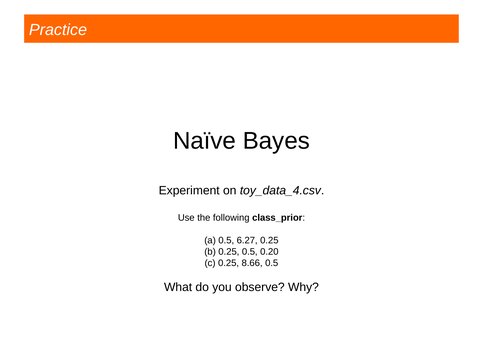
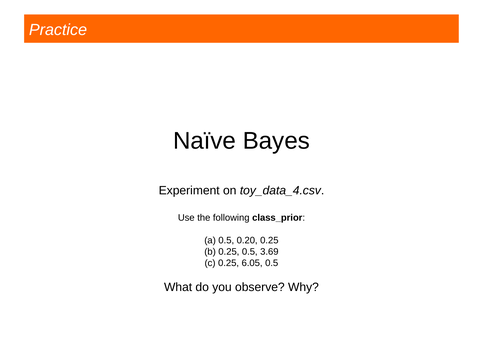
6.27: 6.27 -> 0.20 (247, 241)
0.20: 0.20 -> 3.69 (269, 252)
8.66: 8.66 -> 6.05 (252, 263)
